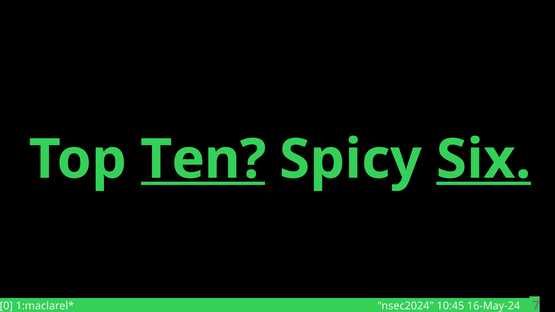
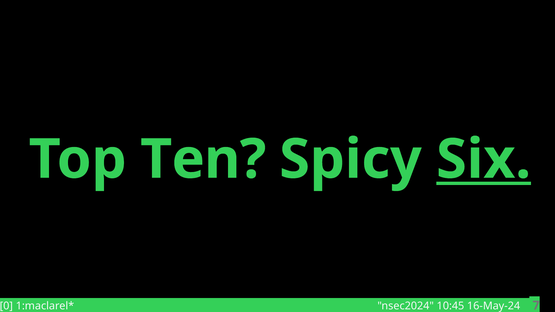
Ten underline: present -> none (203, 160)
